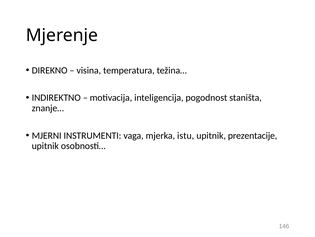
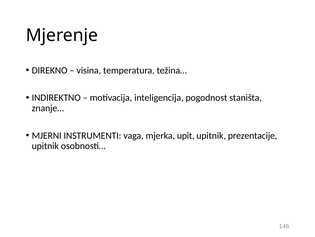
istu: istu -> upit (186, 135)
